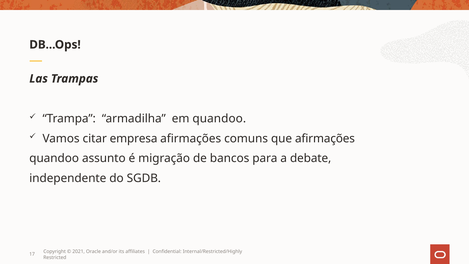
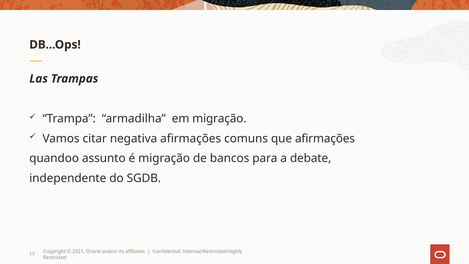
em quandoo: quandoo -> migração (219, 118)
empresa: empresa -> negativa (134, 138)
